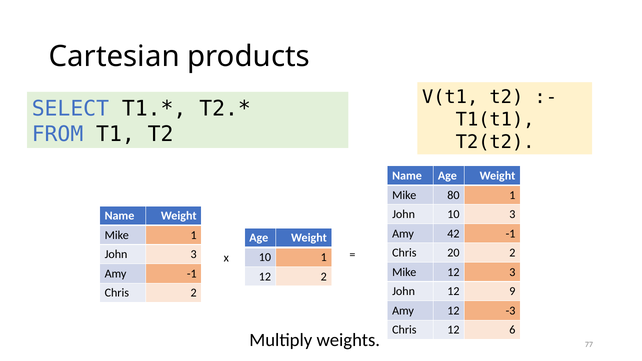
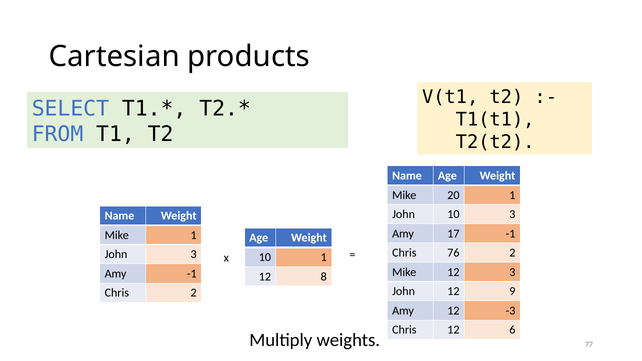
80: 80 -> 20 (453, 195)
42: 42 -> 17 (453, 234)
20: 20 -> 76 (453, 253)
12 2: 2 -> 8 (324, 277)
